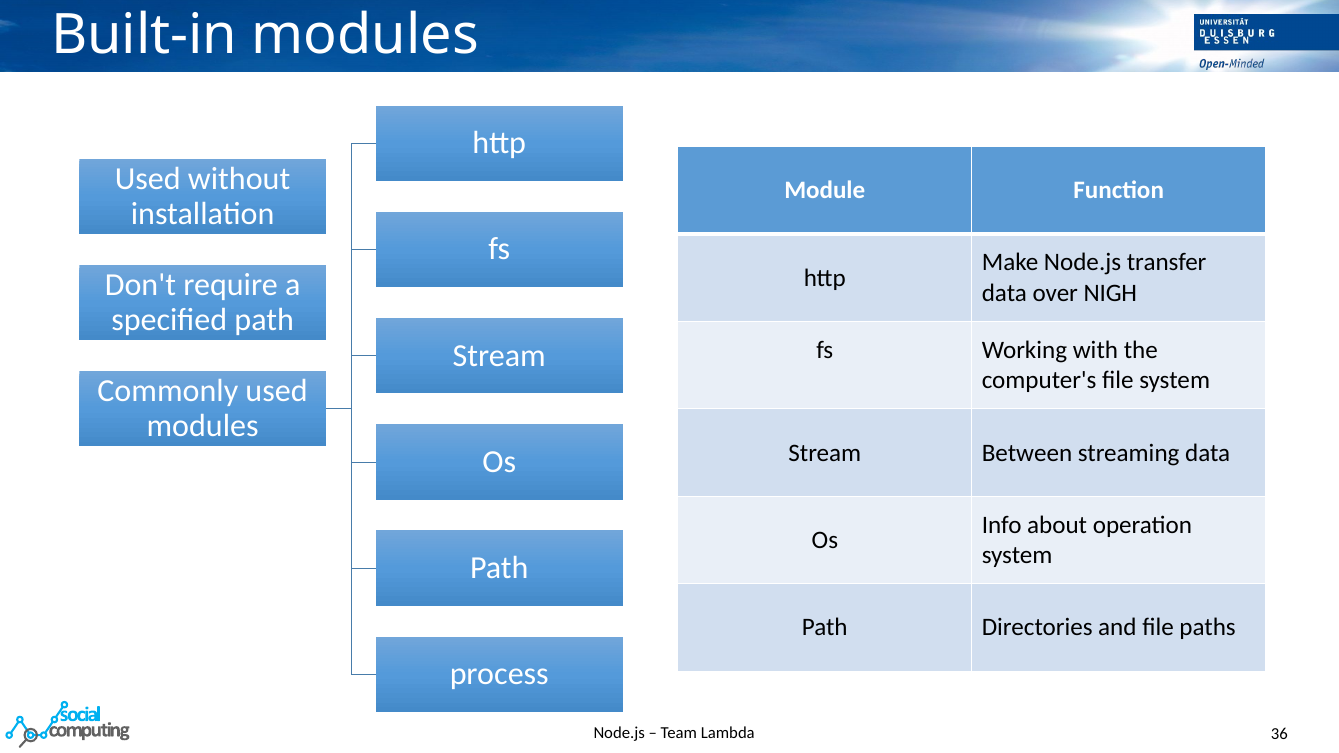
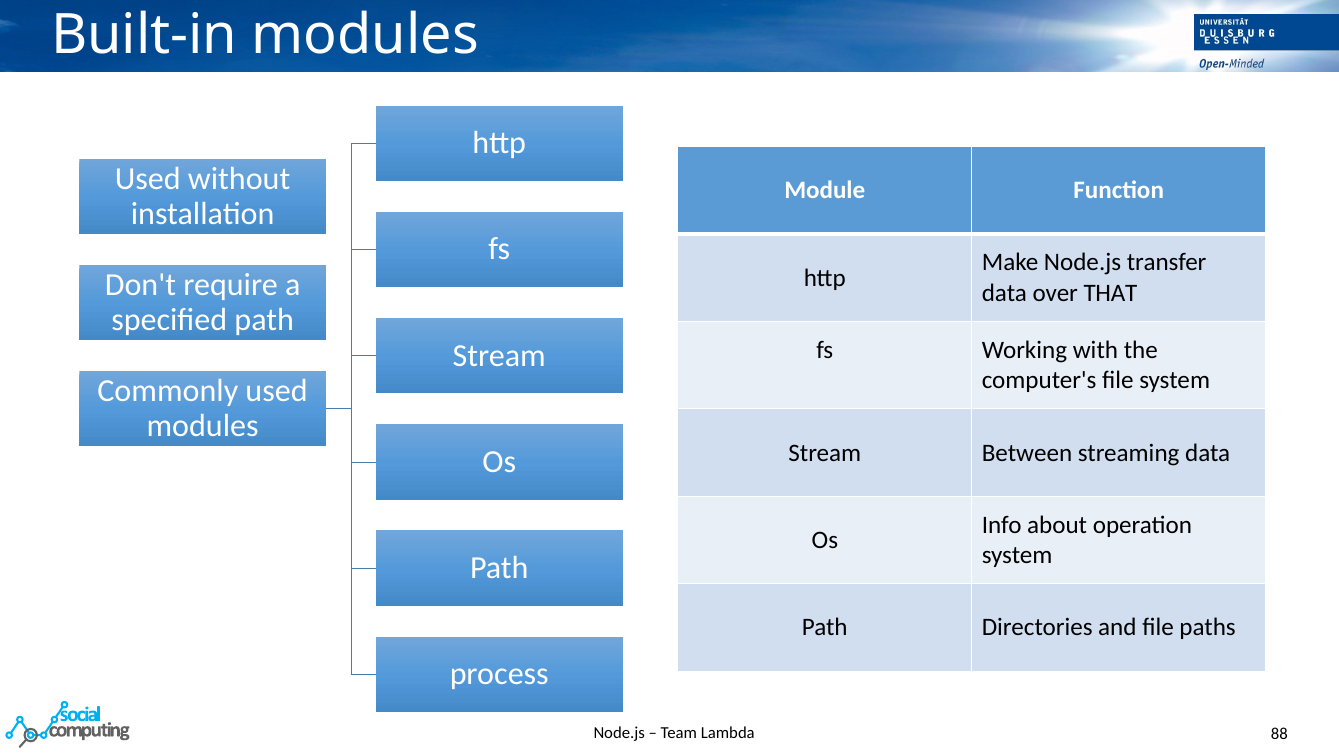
NIGH: NIGH -> THAT (1110, 293)
36: 36 -> 88 (1279, 734)
